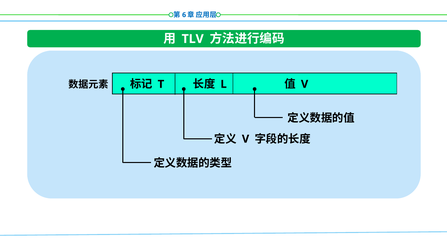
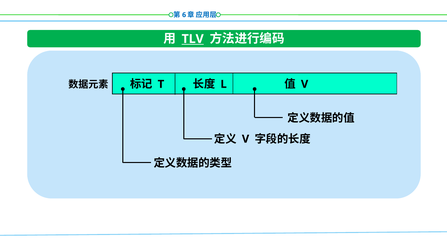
TLV underline: none -> present (193, 39)
